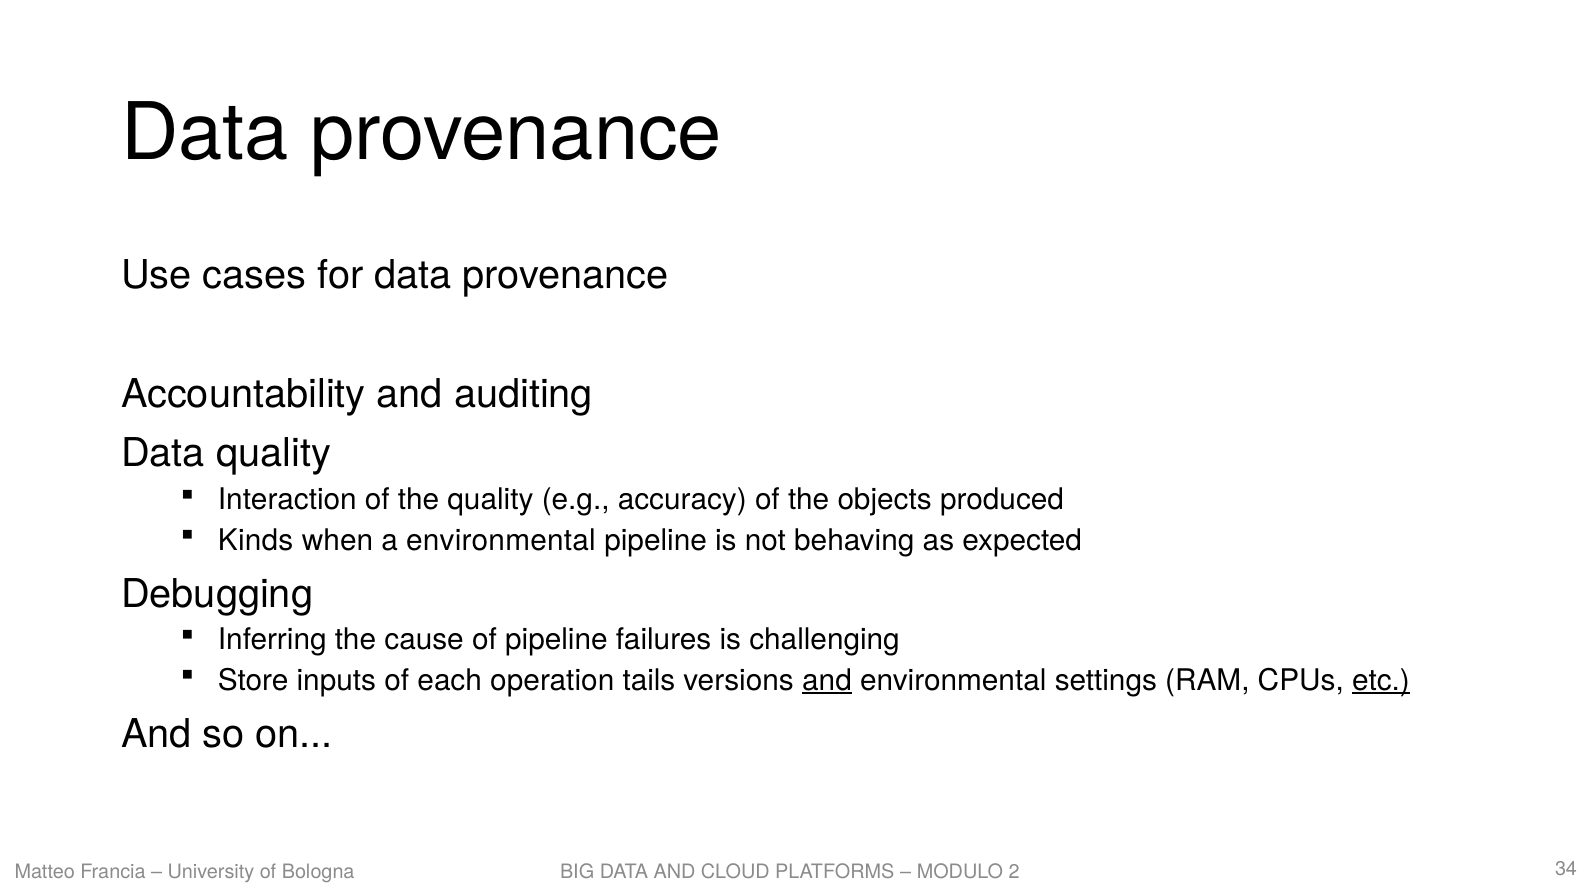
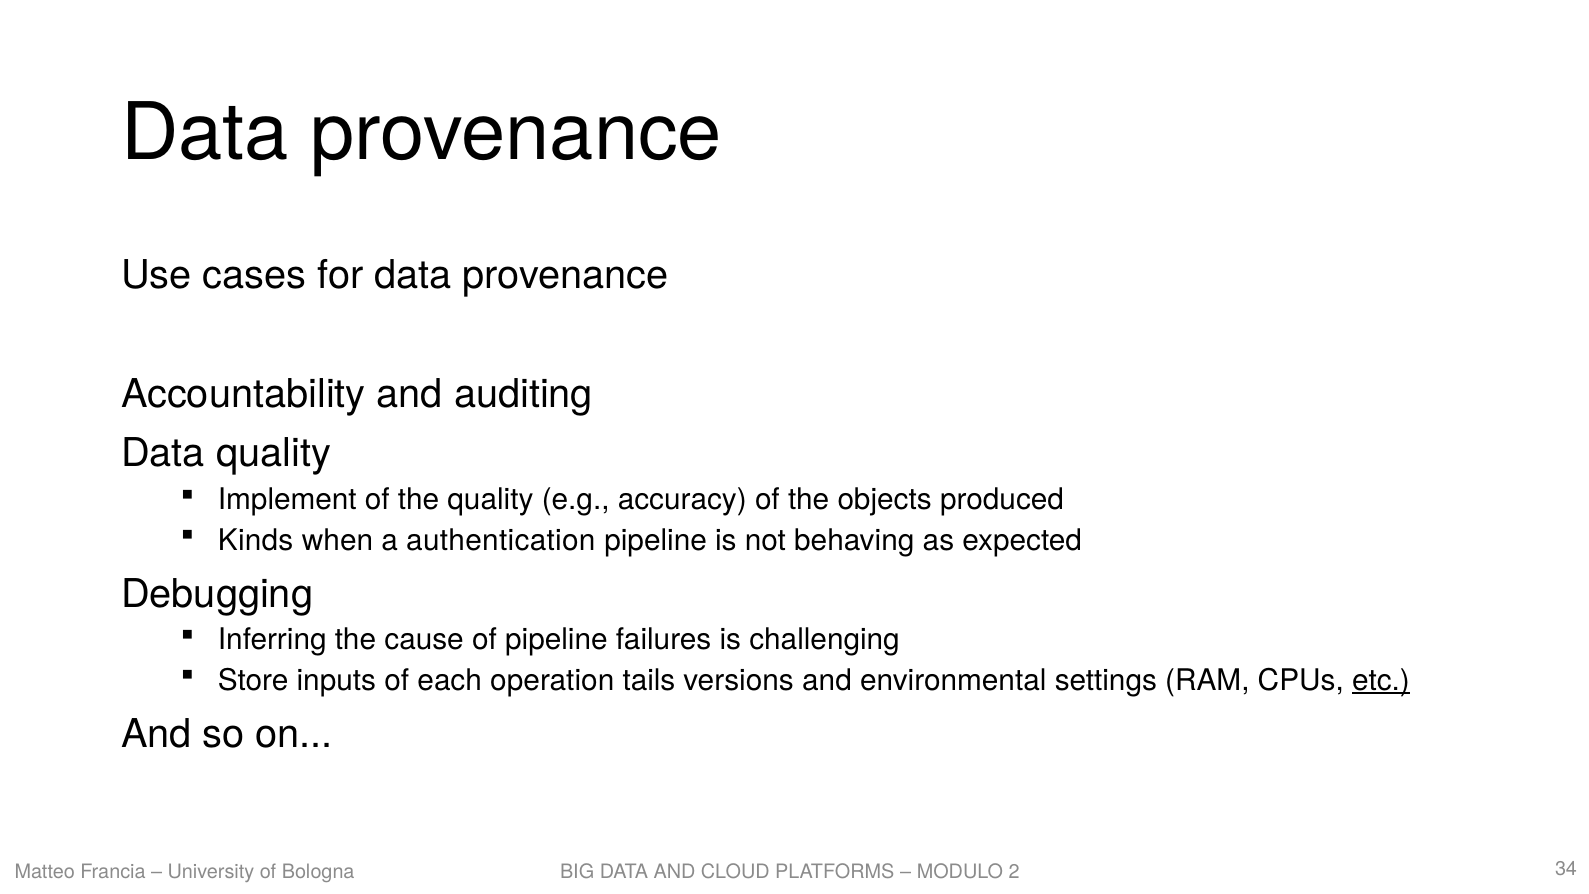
Interaction: Interaction -> Implement (287, 500)
a environmental: environmental -> authentication (501, 540)
and underline: present -> none (827, 680)
